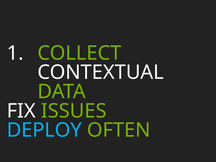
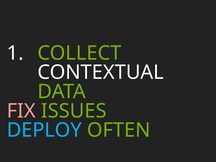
FIX colour: white -> pink (21, 111)
